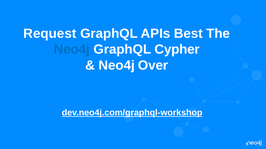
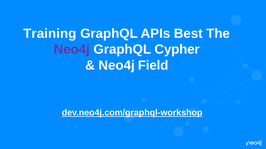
Request: Request -> Training (50, 34)
Neo4j colour: blue -> purple (72, 50)
Over: Over -> Field (153, 66)
